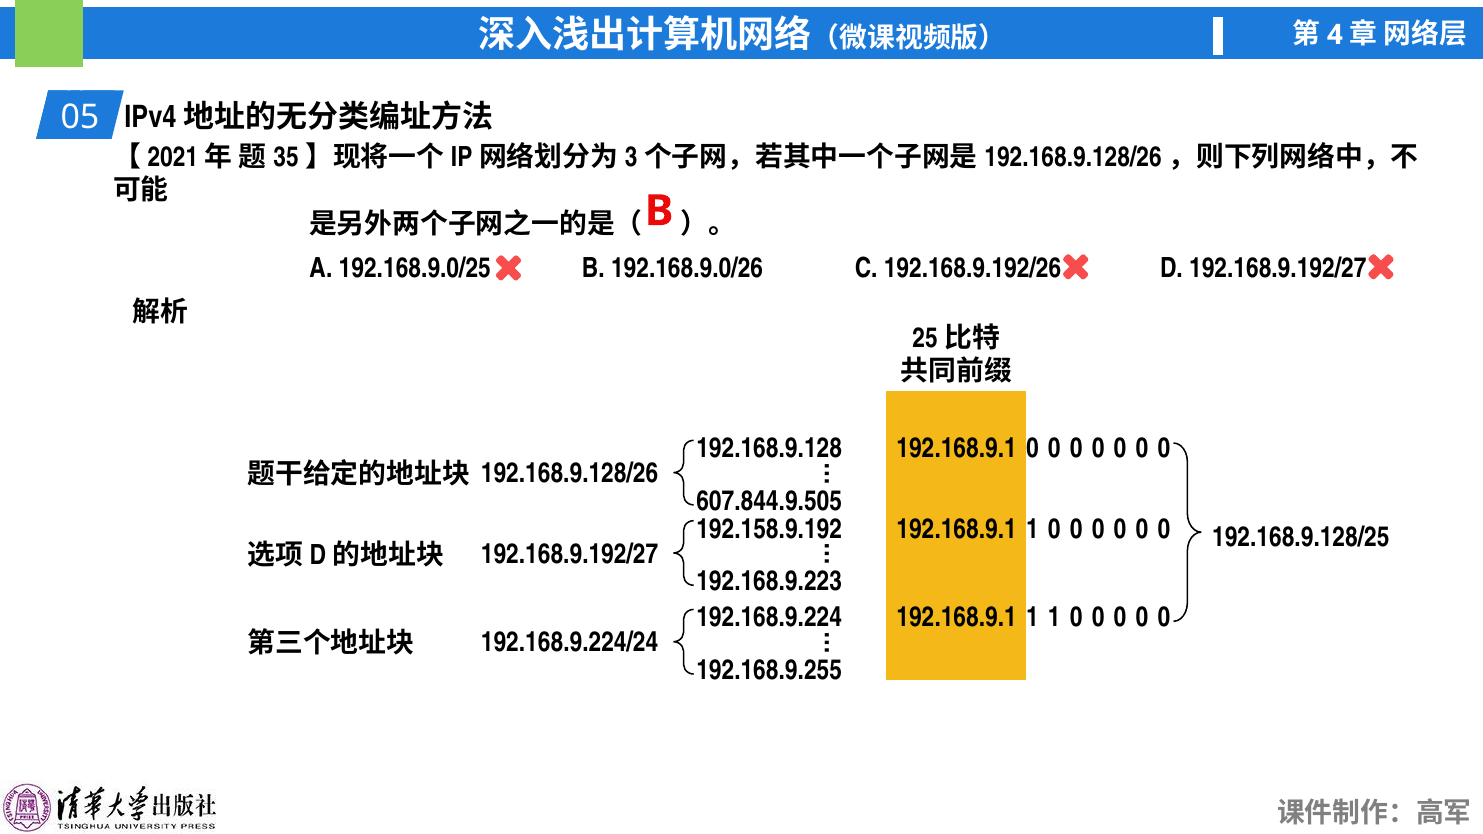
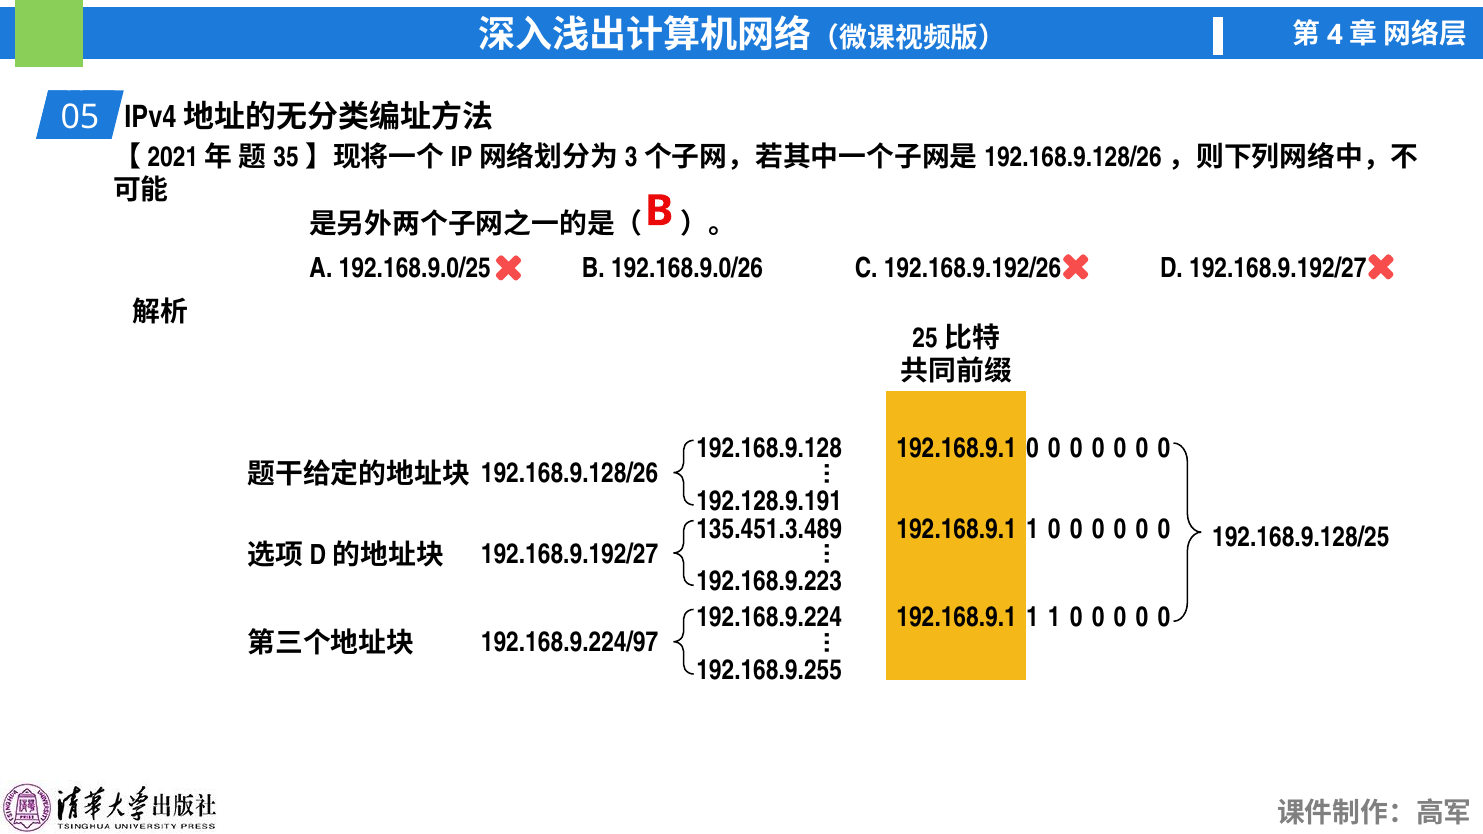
607.844.9.505: 607.844.9.505 -> 192.128.9.191 (769, 501)
192.158.9.192: 192.158.9.192 -> 135.451.3.489 (769, 529)
192.168.9.224/24: 192.168.9.224/24 -> 192.168.9.224/97 (570, 643)
